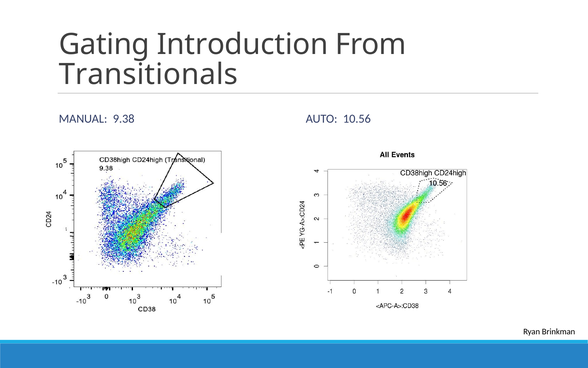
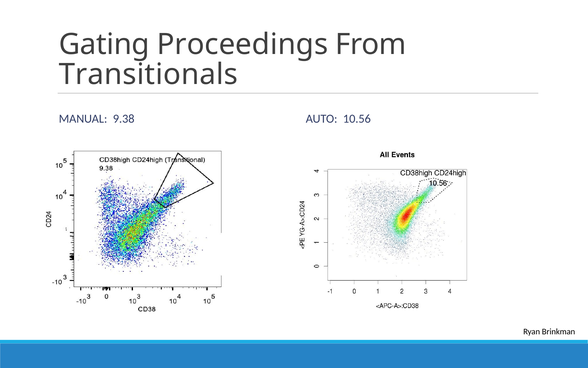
Introduction: Introduction -> Proceedings (242, 44)
